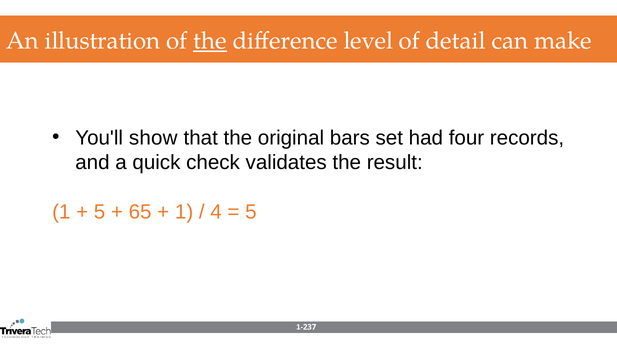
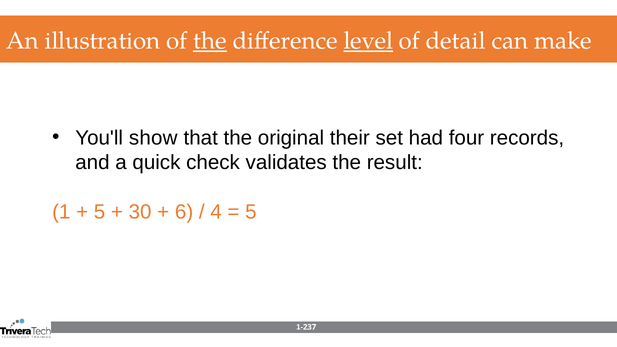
level underline: none -> present (368, 41)
bars: bars -> their (350, 138)
65: 65 -> 30 (140, 212)
1: 1 -> 6 (184, 212)
